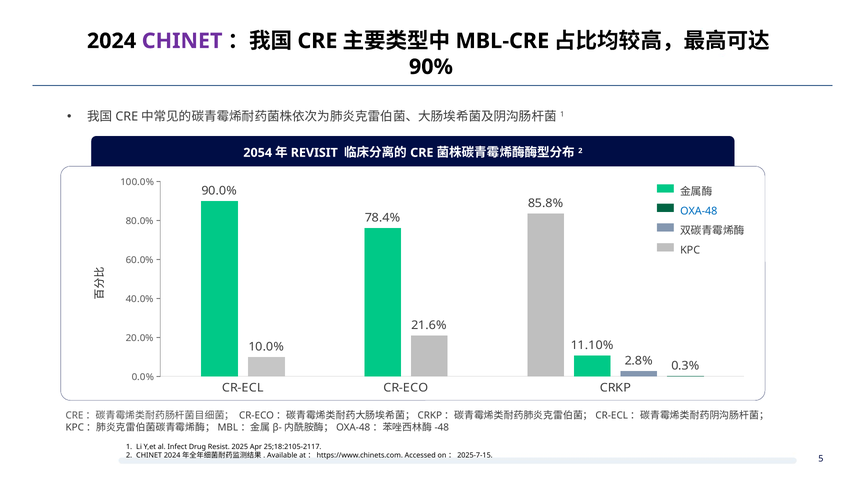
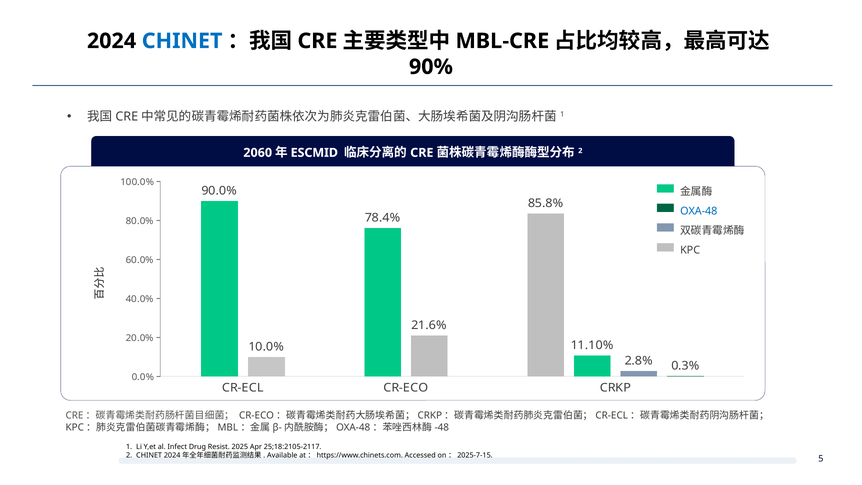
CHINET colour: purple -> blue (182, 41)
2054: 2054 -> 2060 (258, 153)
REVISIT: REVISIT -> ESCMID (314, 153)
